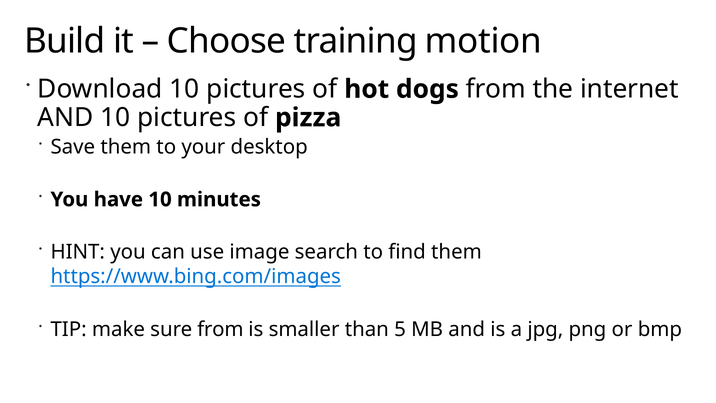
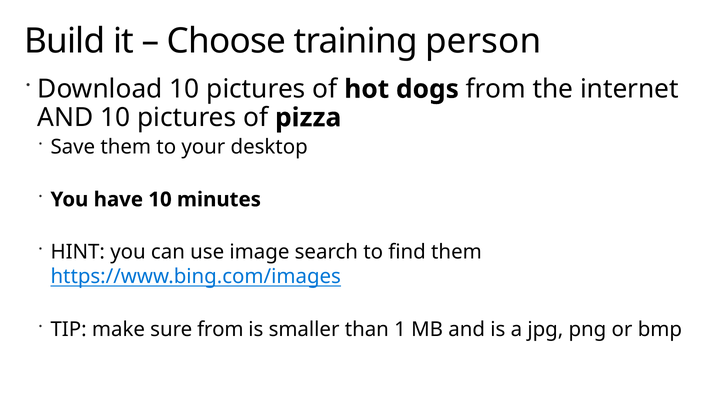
motion: motion -> person (483, 41)
5: 5 -> 1 (400, 329)
